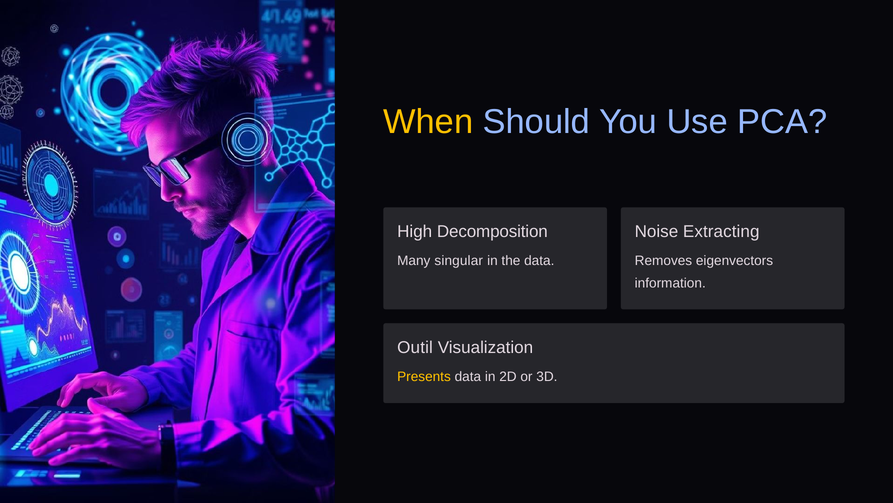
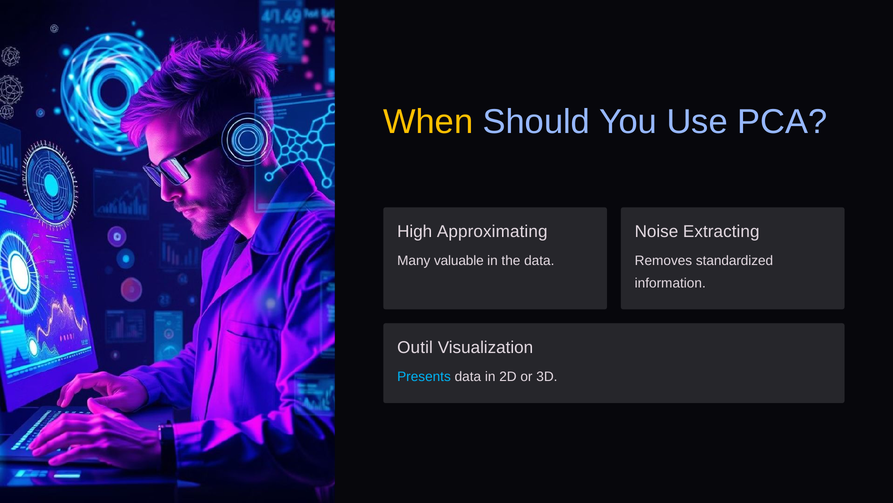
Decomposition: Decomposition -> Approximating (492, 231)
singular: singular -> valuable (459, 261)
eigenvectors: eigenvectors -> standardized (735, 261)
Presents colour: yellow -> light blue (424, 376)
